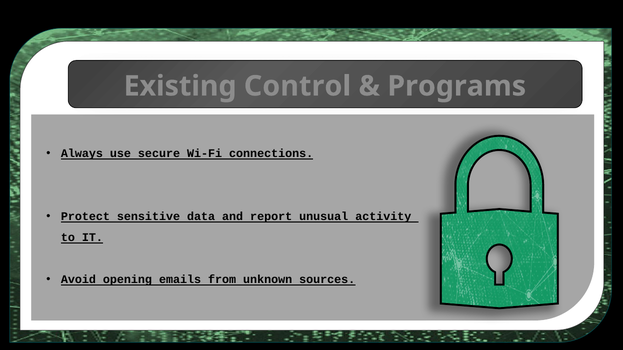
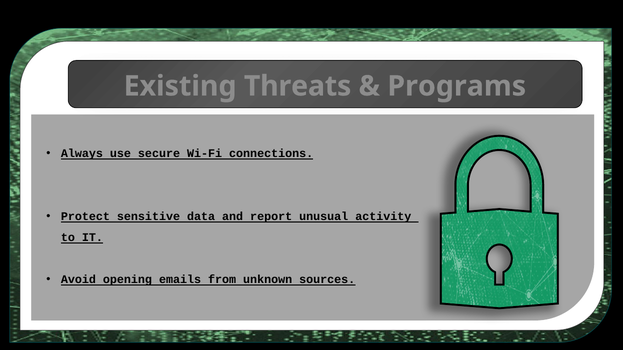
Control: Control -> Threats (298, 86)
